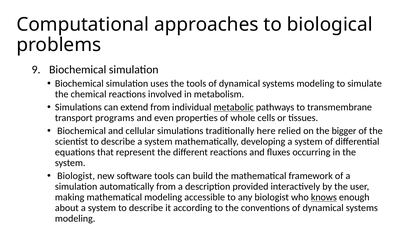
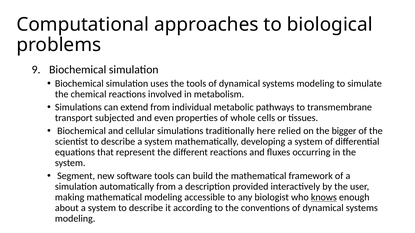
metabolic underline: present -> none (234, 107)
programs: programs -> subjected (115, 118)
Biologist: Biologist -> Segment (76, 176)
